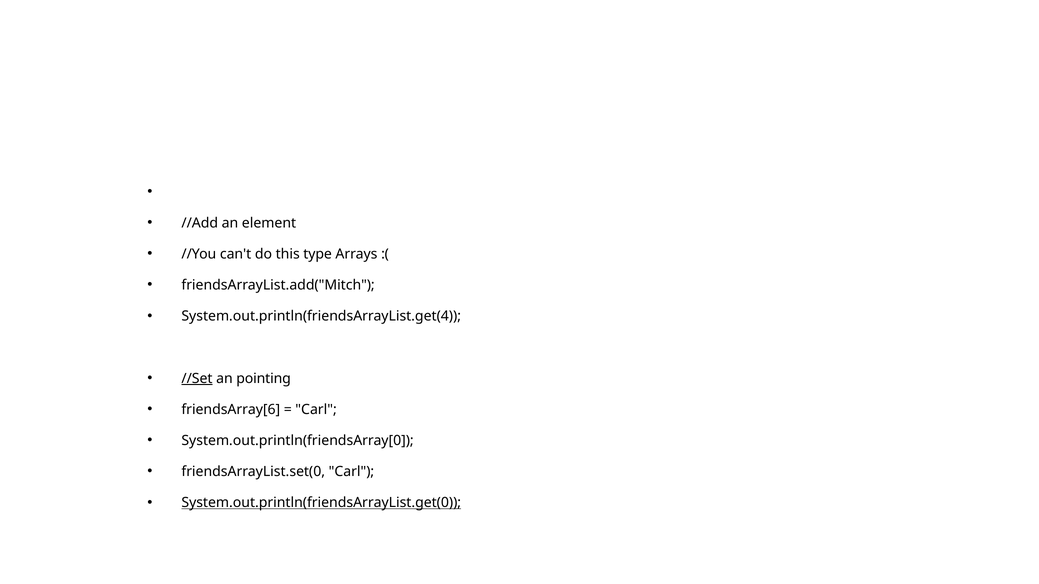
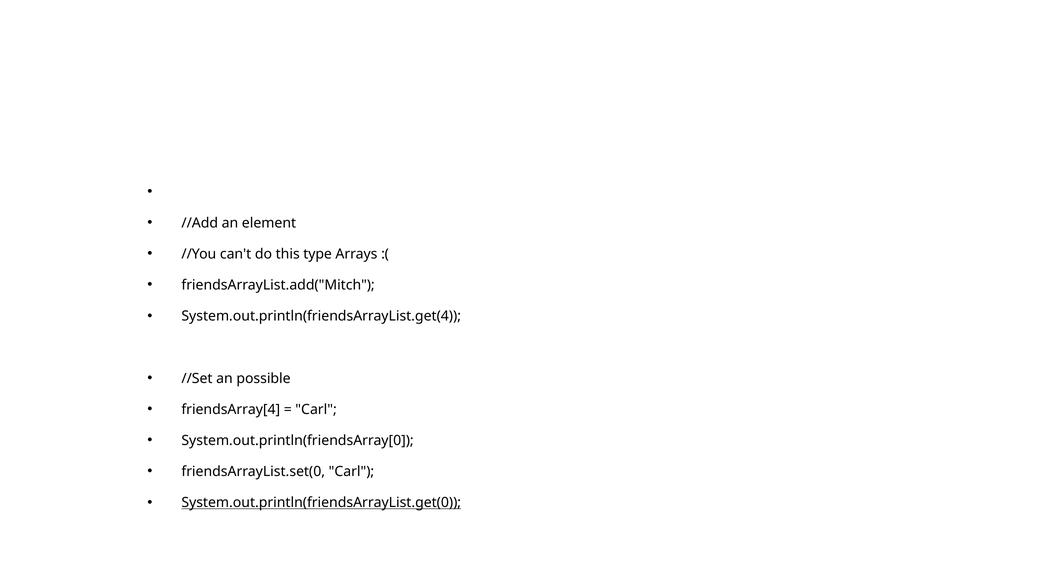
//Set underline: present -> none (197, 379)
pointing: pointing -> possible (264, 379)
friendsArray[6: friendsArray[6 -> friendsArray[4 (231, 410)
